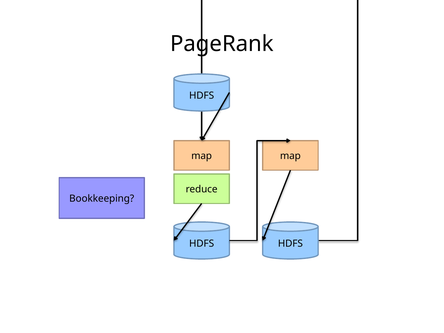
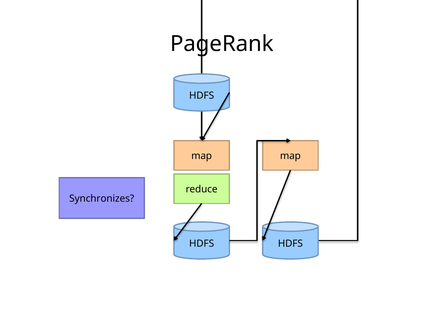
Bookkeeping: Bookkeeping -> Synchronizes (102, 199)
